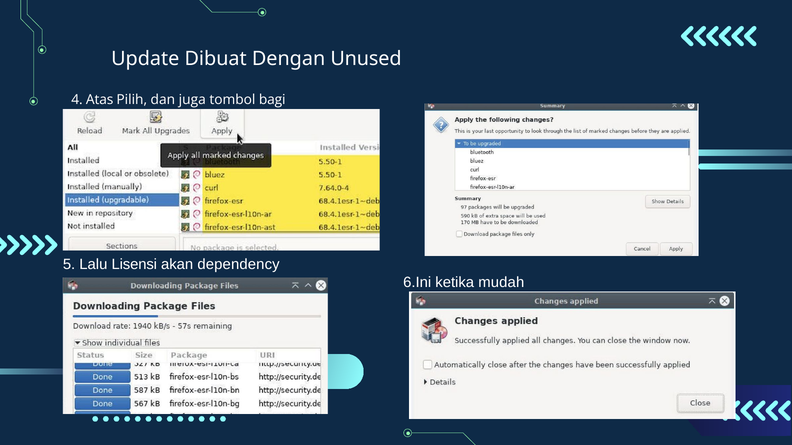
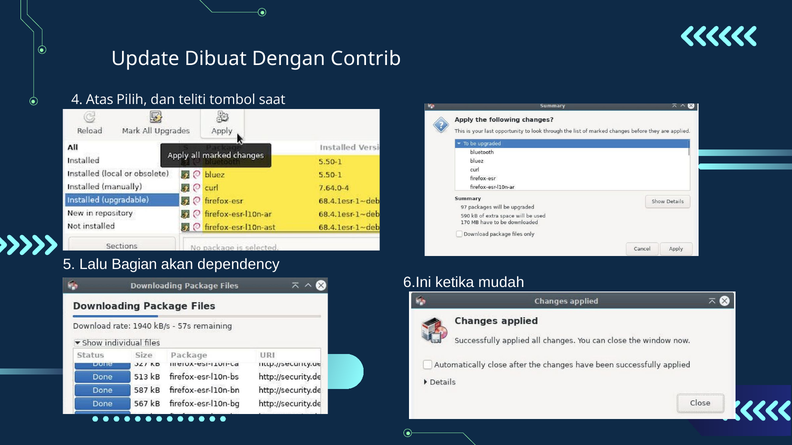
Unused: Unused -> Contrib (366, 59)
juga: juga -> teliti (192, 100)
bagi: bagi -> saat (272, 100)
Lisensi: Lisensi -> Bagian (134, 265)
